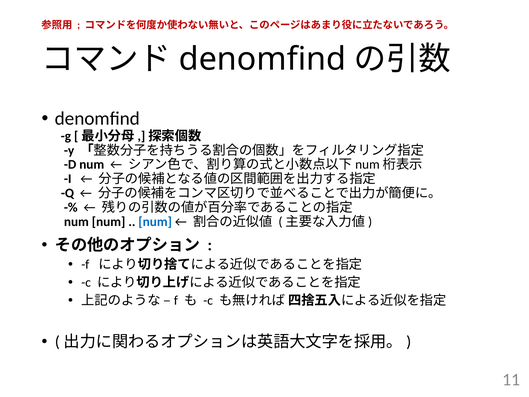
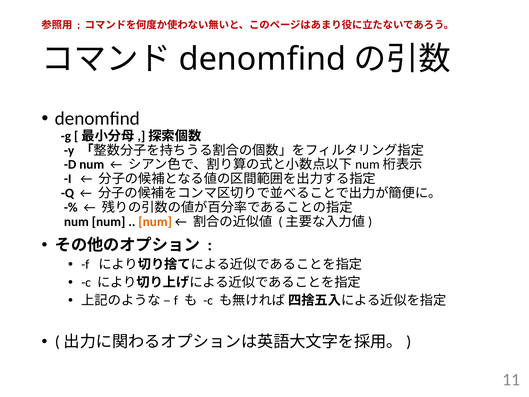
num colour: blue -> orange (155, 222)
